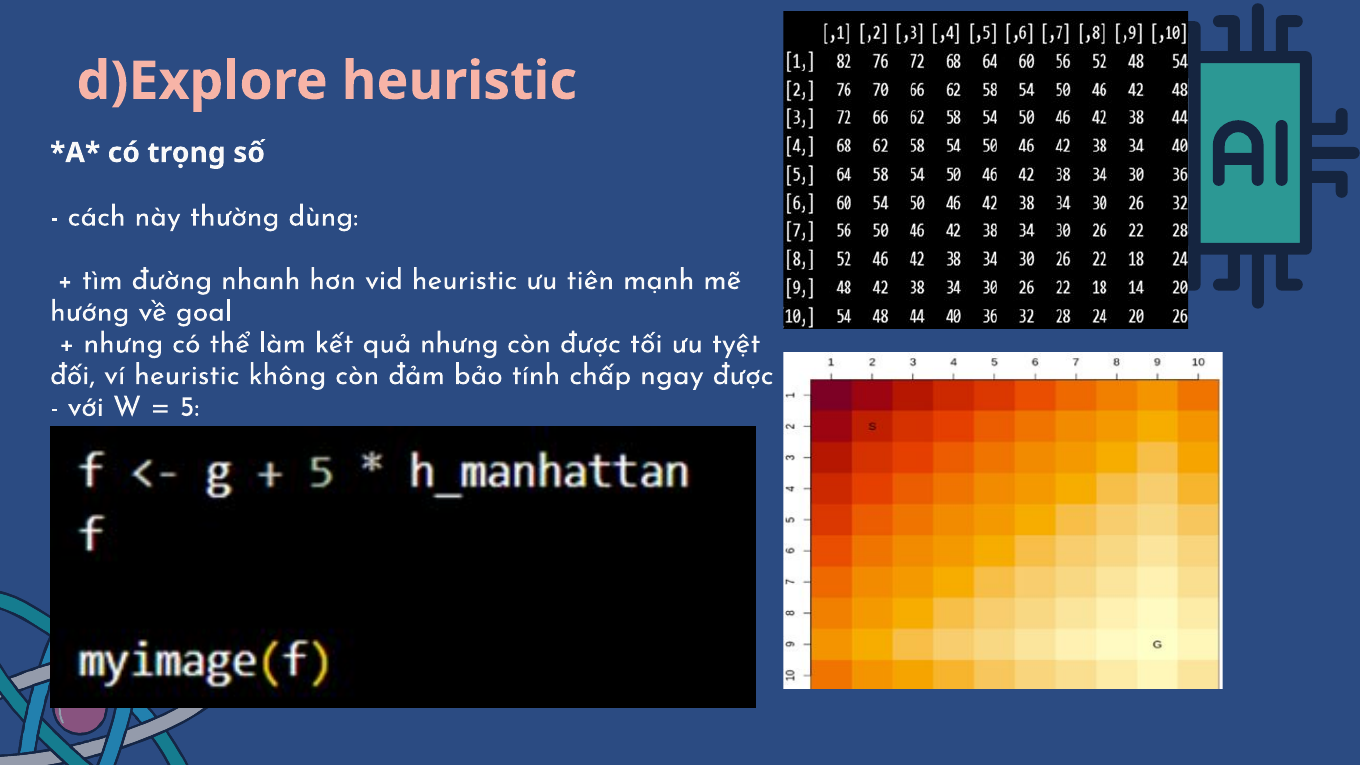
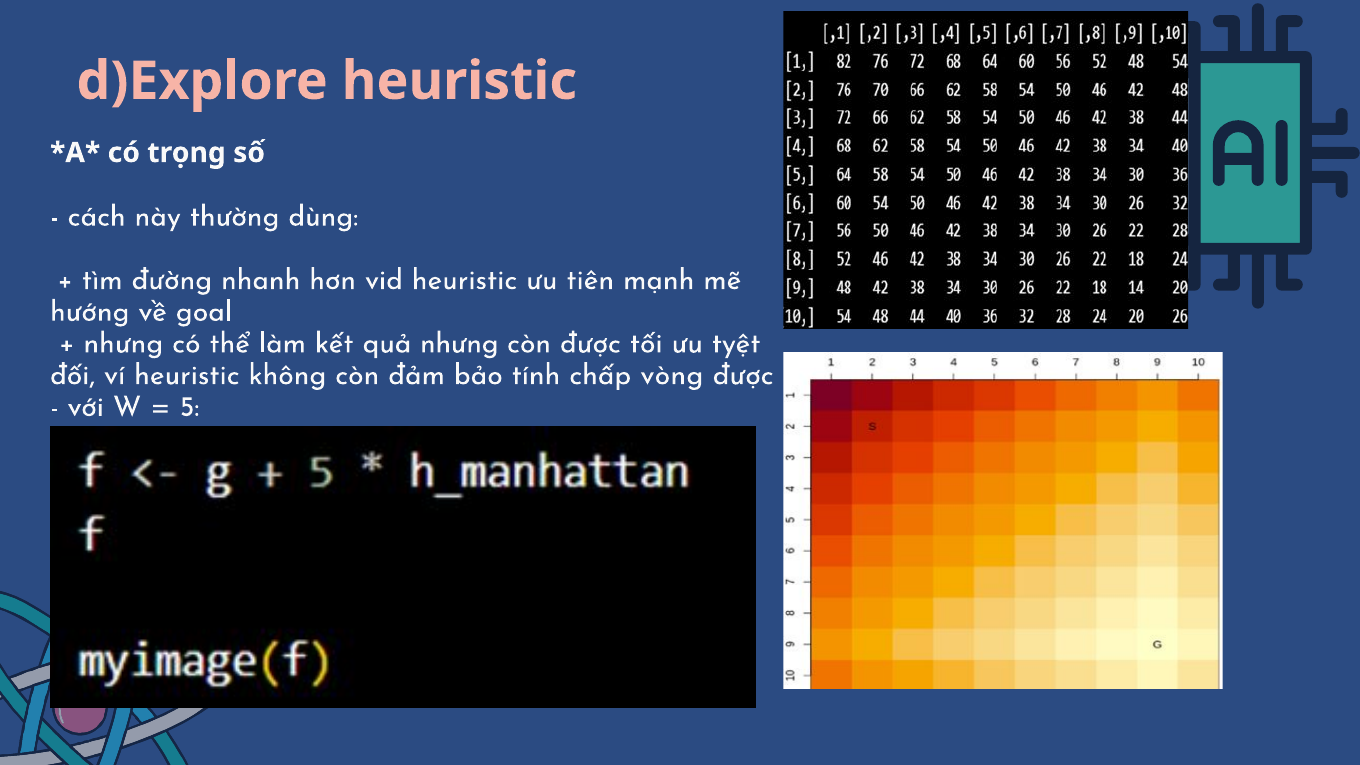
ngay: ngay -> vòng (672, 375)
